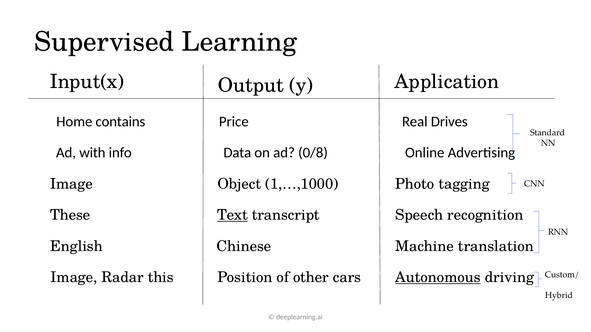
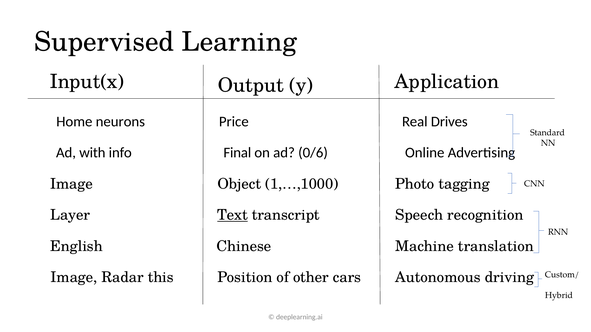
contains: contains -> neurons (120, 122)
Data: Data -> Final (237, 153)
0/8: 0/8 -> 0/6 (313, 153)
These: These -> Layer (70, 215)
Autonomous underline: present -> none (438, 278)
